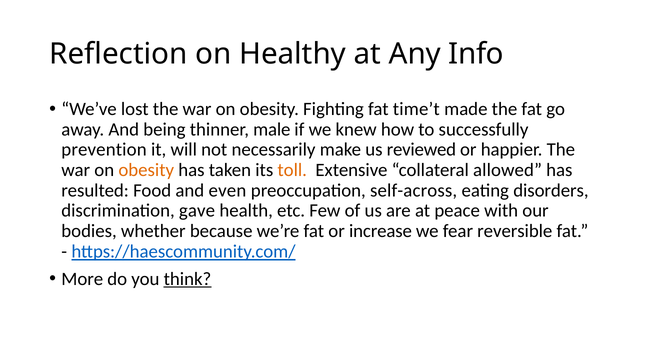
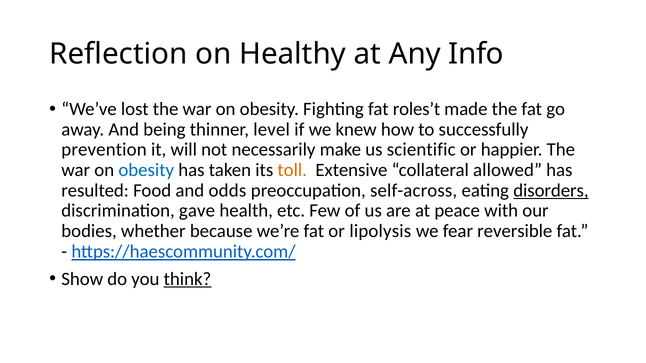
time’t: time’t -> roles’t (417, 109)
male: male -> level (272, 130)
reviewed: reviewed -> scientific (421, 150)
obesity colour: orange -> blue (146, 170)
even: even -> odds (227, 191)
disorders underline: none -> present (551, 191)
increase: increase -> lipolysis (380, 231)
More: More -> Show (82, 279)
